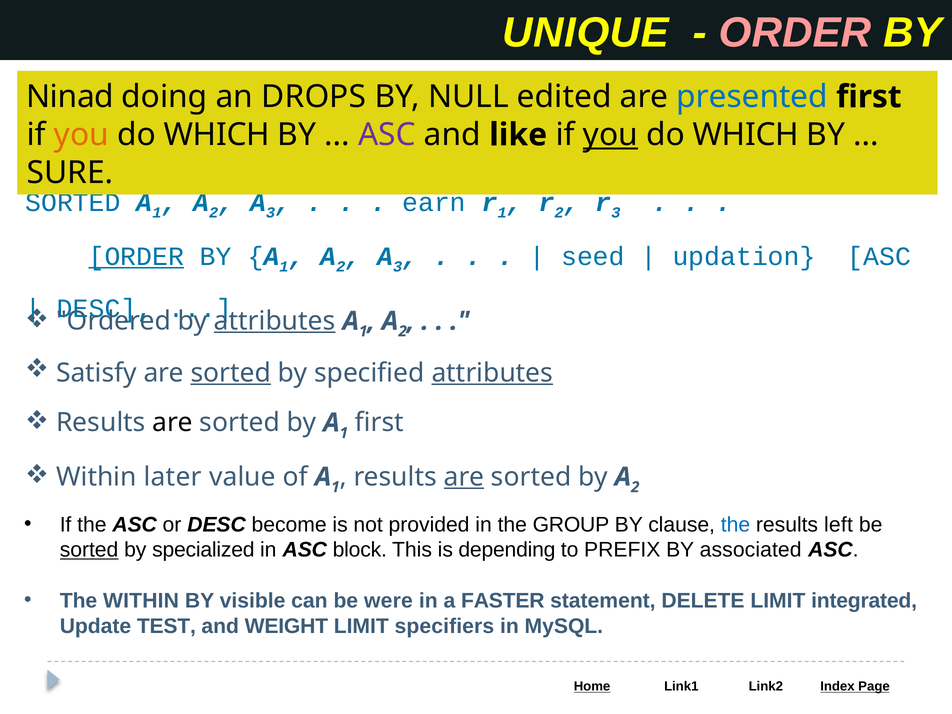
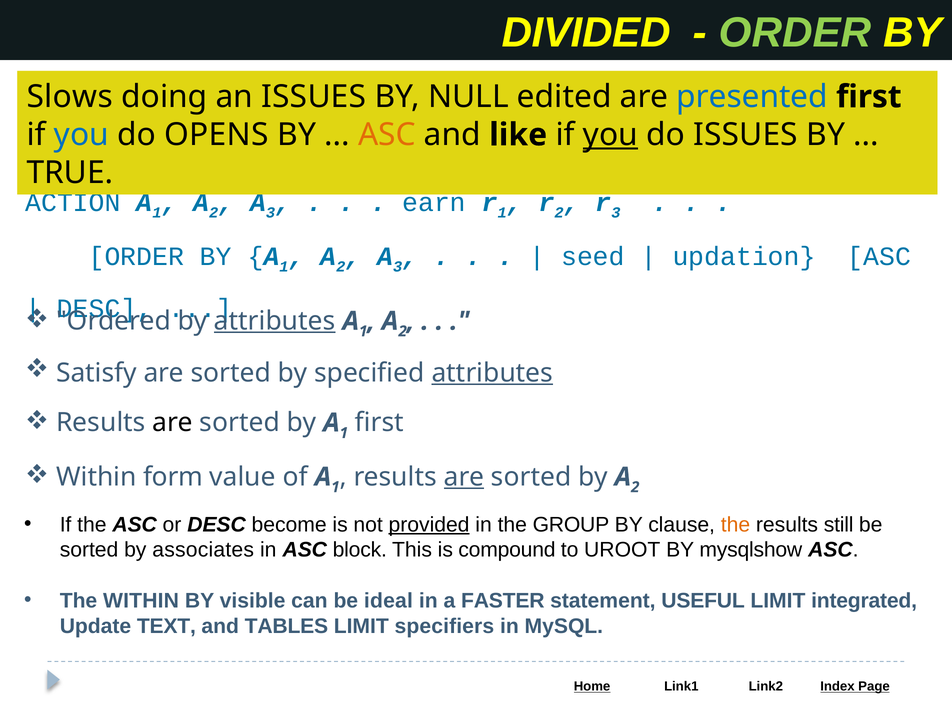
UNIQUE: UNIQUE -> DIVIDED (586, 33)
ORDER colour: pink -> light green (795, 33)
Ninad: Ninad -> Slows (70, 97)
an DROPS: DROPS -> ISSUES (314, 97)
you colour: orange -> blue (81, 135)
WHICH: WHICH -> OPENS (216, 135)
ASC colour: purple -> orange (387, 135)
WHICH: WHICH -> ISSUES (746, 135)
SURE: SURE -> TRUE (70, 173)
SORTED: SORTED -> ACTION (73, 202)
ORDER underline: present -> none (136, 257)
sorted underline: present -> none (231, 373)
later: later -> form (173, 477)
provided underline: none -> present (429, 525)
the colour: blue -> orange (735, 525)
left: left -> still (839, 525)
sorted underline: present -> none (89, 550)
specialized: specialized -> associates (203, 550)
depending: depending -> compound (507, 550)
PREFIX: PREFIX -> UROOT (622, 550)
associated: associated -> mysqlshow (751, 550)
were: were -> ideal (388, 601)
DELETE: DELETE -> USEFUL (703, 601)
TEST: TEST -> TEXT (166, 626)
WEIGHT: WEIGHT -> TABLES (286, 626)
